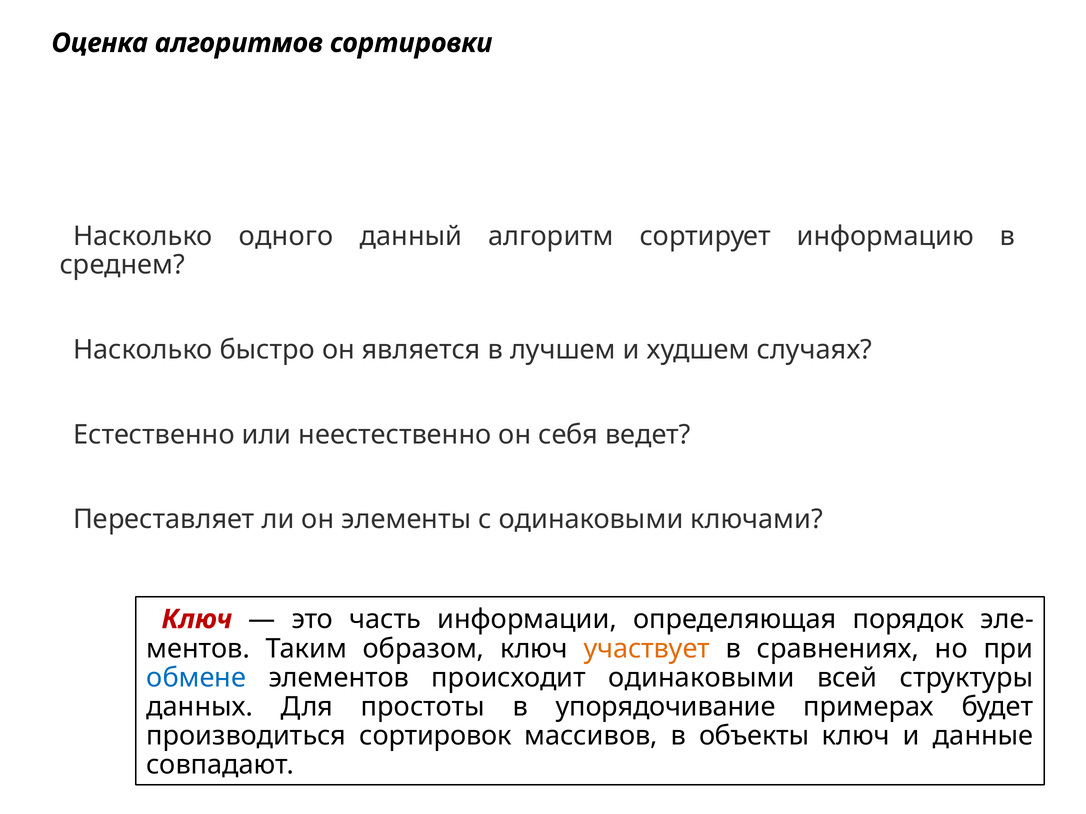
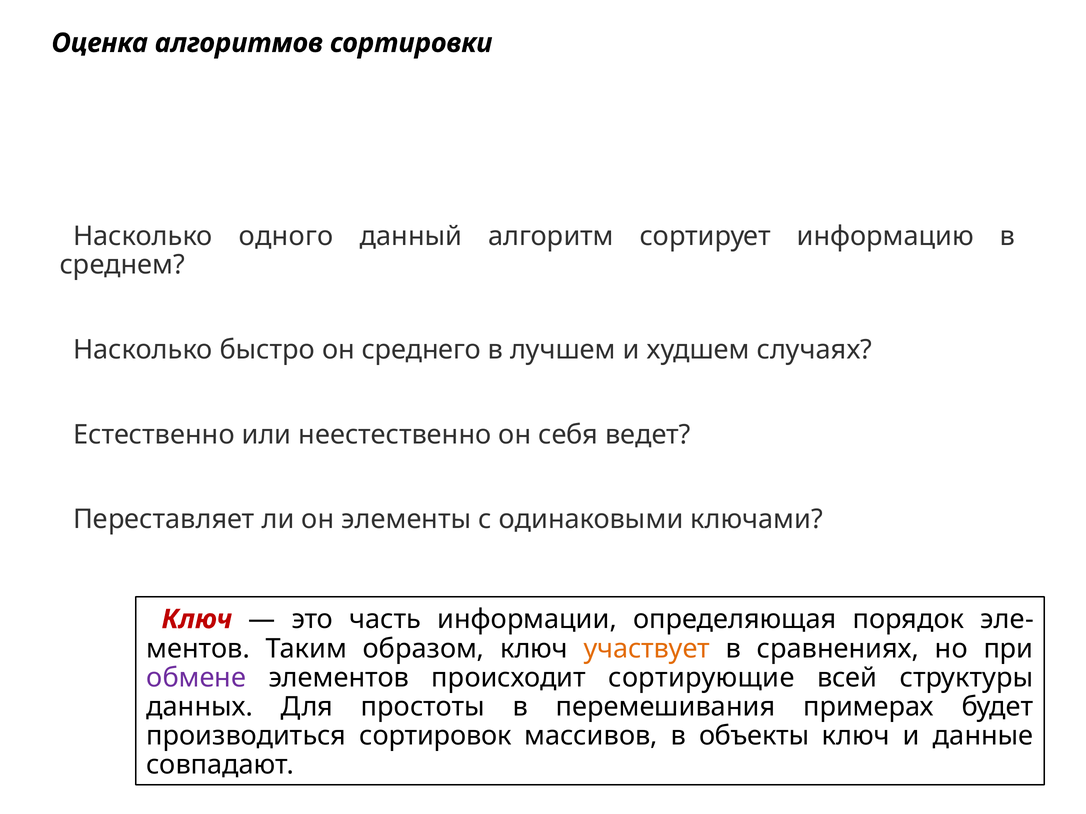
является: является -> среднего (421, 350)
обмене colour: blue -> purple (196, 678)
происходит одинаковыми: одинаковыми -> сортирующие (701, 678)
упорядочивание: упорядочивание -> перемешивания (666, 707)
